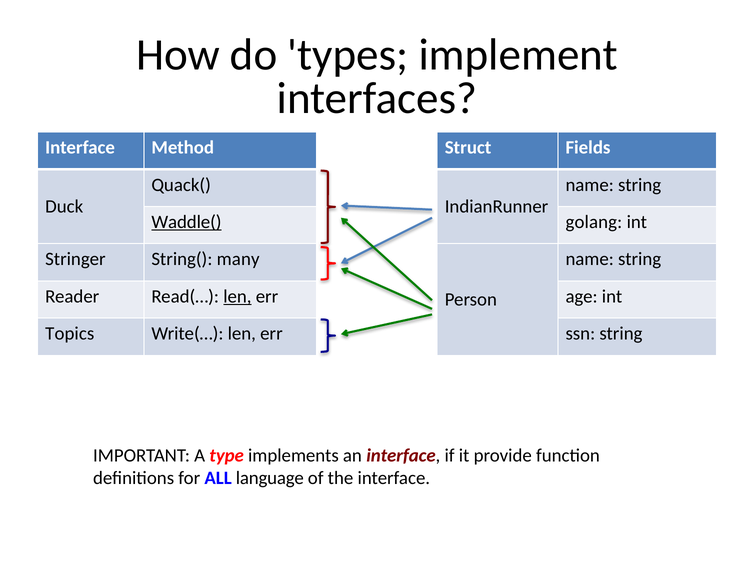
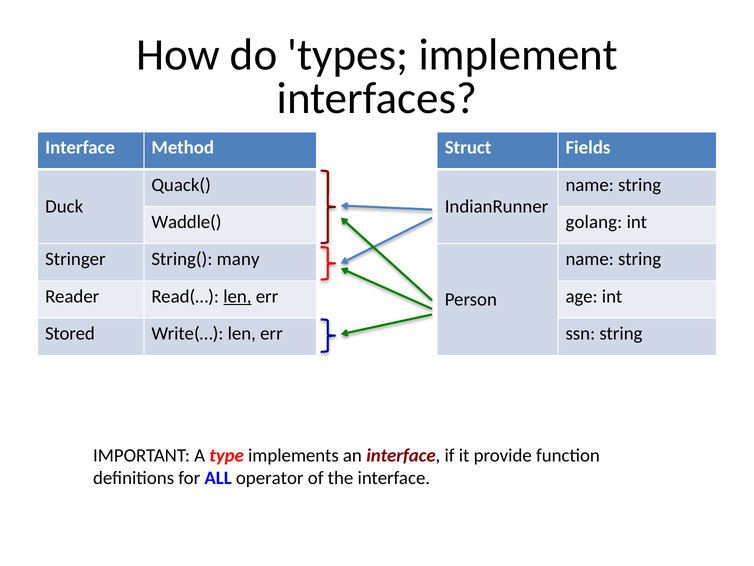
Waddle( underline: present -> none (186, 222)
Topics: Topics -> Stored (70, 333)
language: language -> operator (270, 478)
